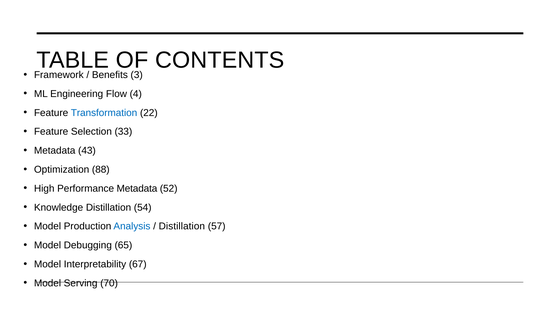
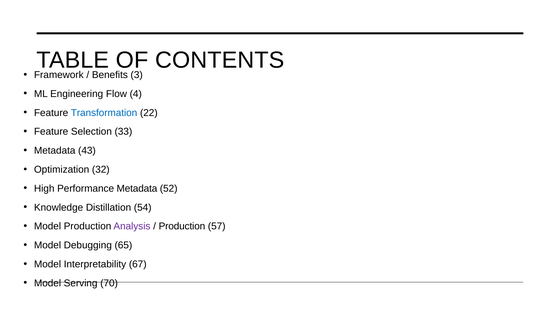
88: 88 -> 32 (101, 170)
Analysis colour: blue -> purple (132, 226)
Distillation: Distillation -> Production (182, 226)
